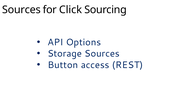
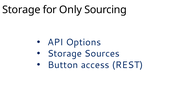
Sources: Sources -> Storage (21, 10)
Click: Click -> Only (71, 10)
